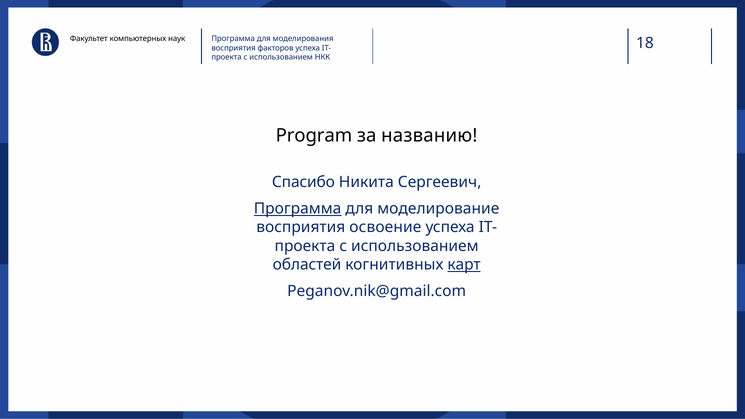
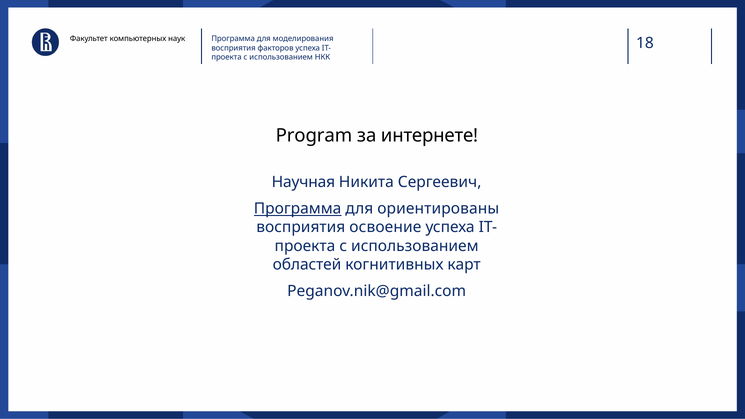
названию: названию -> интернете (429, 136)
Спасибо: Спасибо -> Научная (303, 182)
моделирование: моделирование -> ориентированы (438, 209)
карт underline: present -> none (464, 265)
